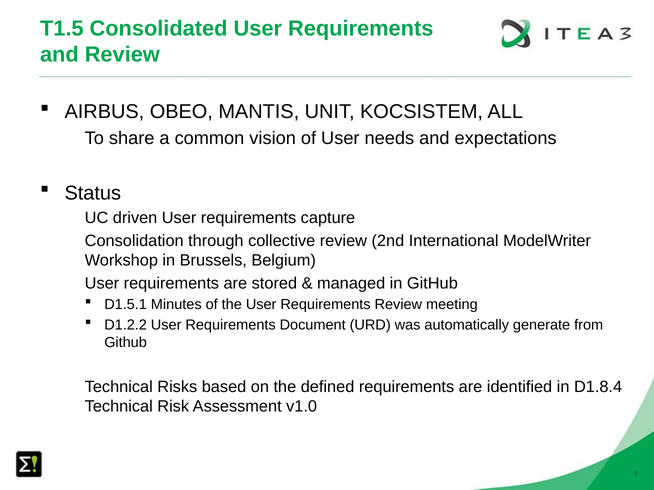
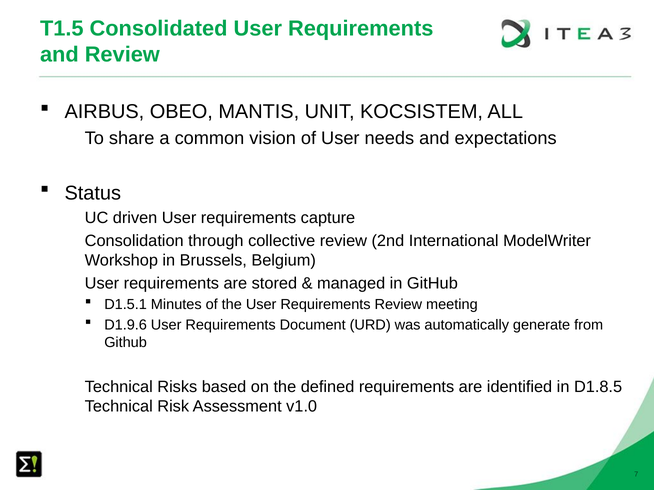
D1.2.2: D1.2.2 -> D1.9.6 (126, 325)
D1.8.4: D1.8.4 -> D1.8.5 (598, 387)
